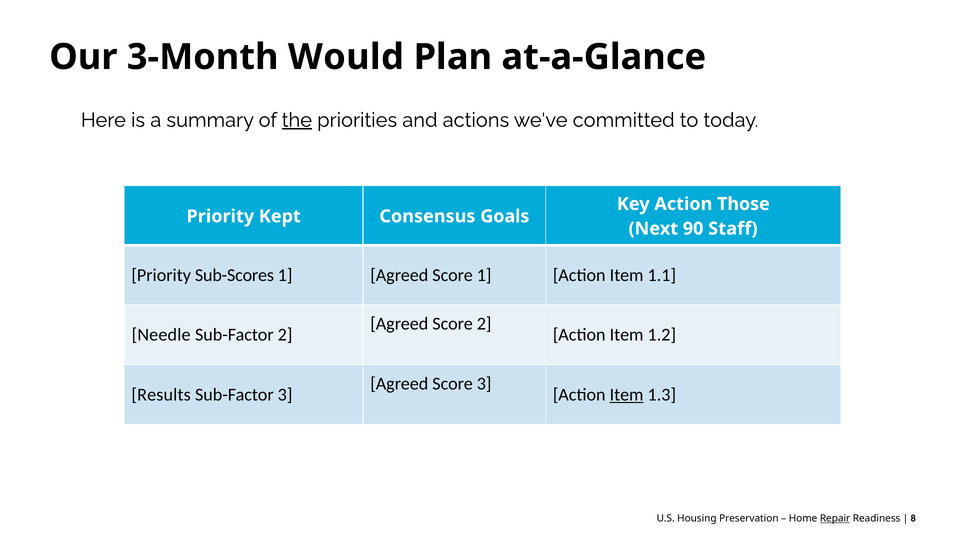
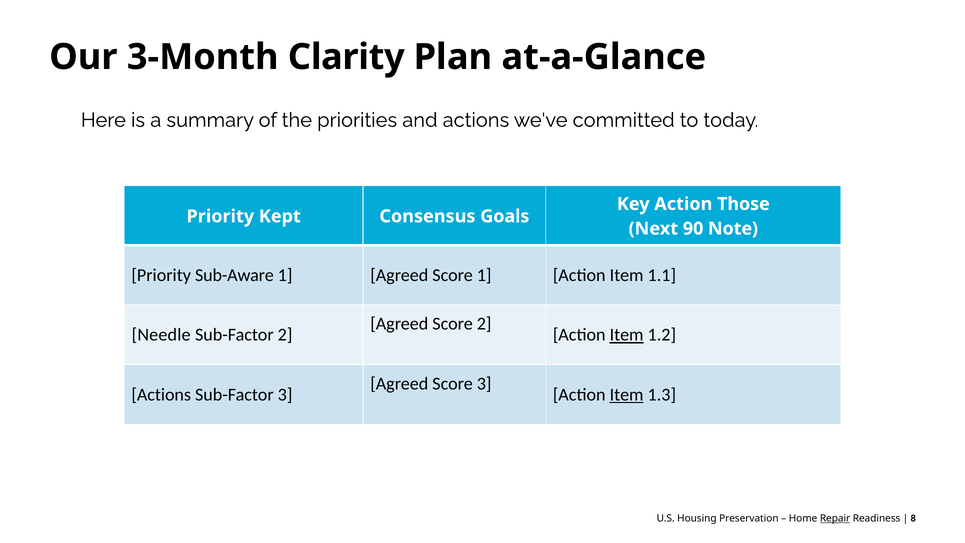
Would: Would -> Clarity (346, 57)
the underline: present -> none (297, 120)
Staff: Staff -> Note (733, 229)
Sub-Scores: Sub-Scores -> Sub-Aware (234, 275)
Item underline: none -> present (627, 335)
Results: Results -> Actions (161, 395)
